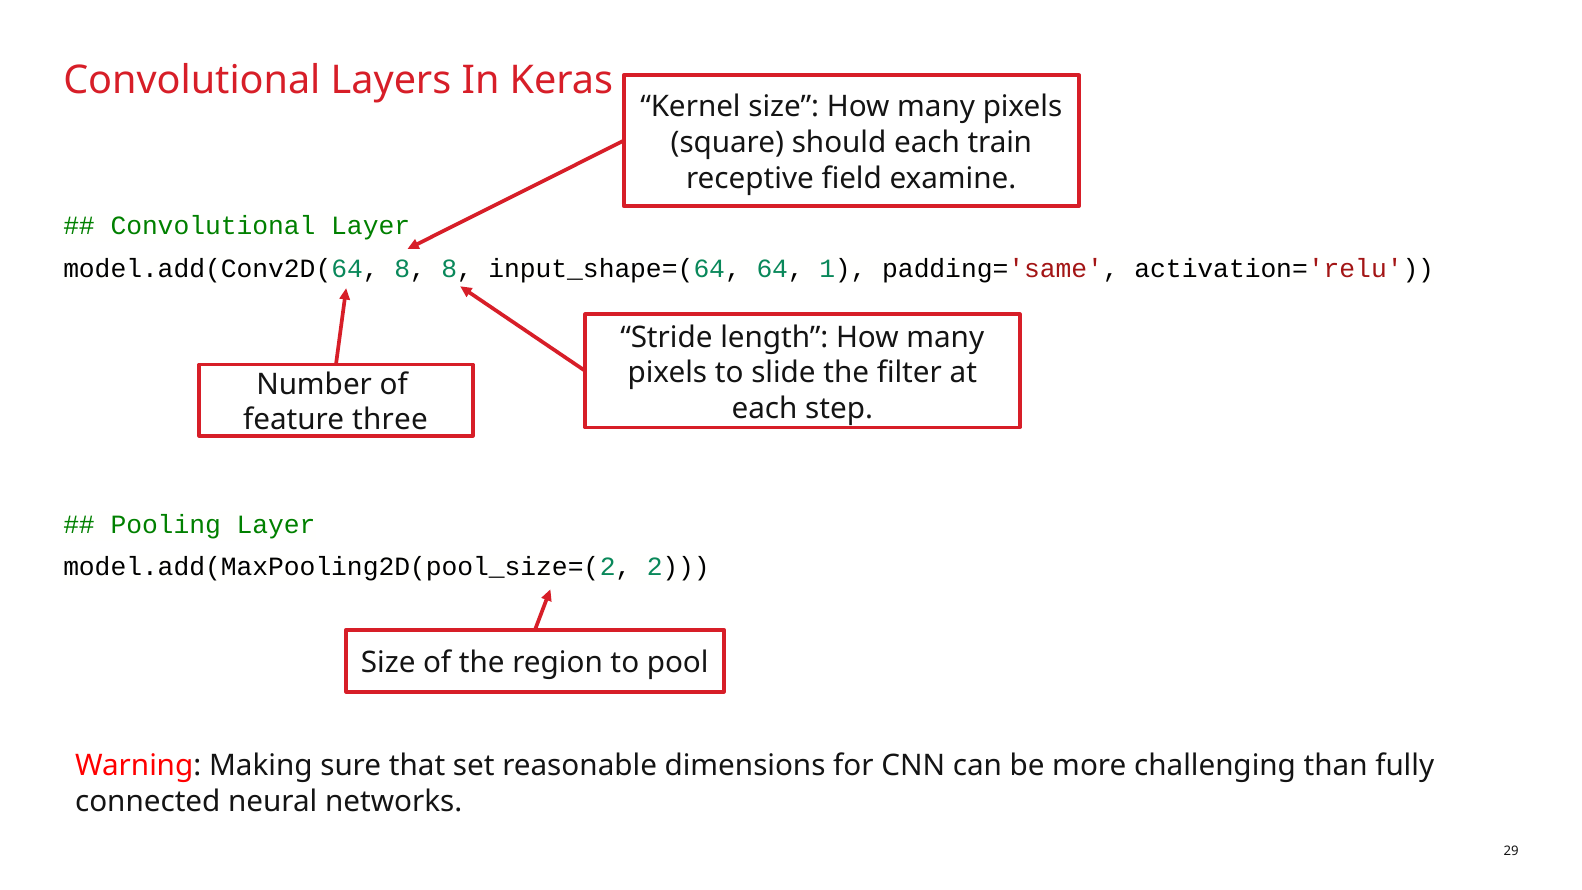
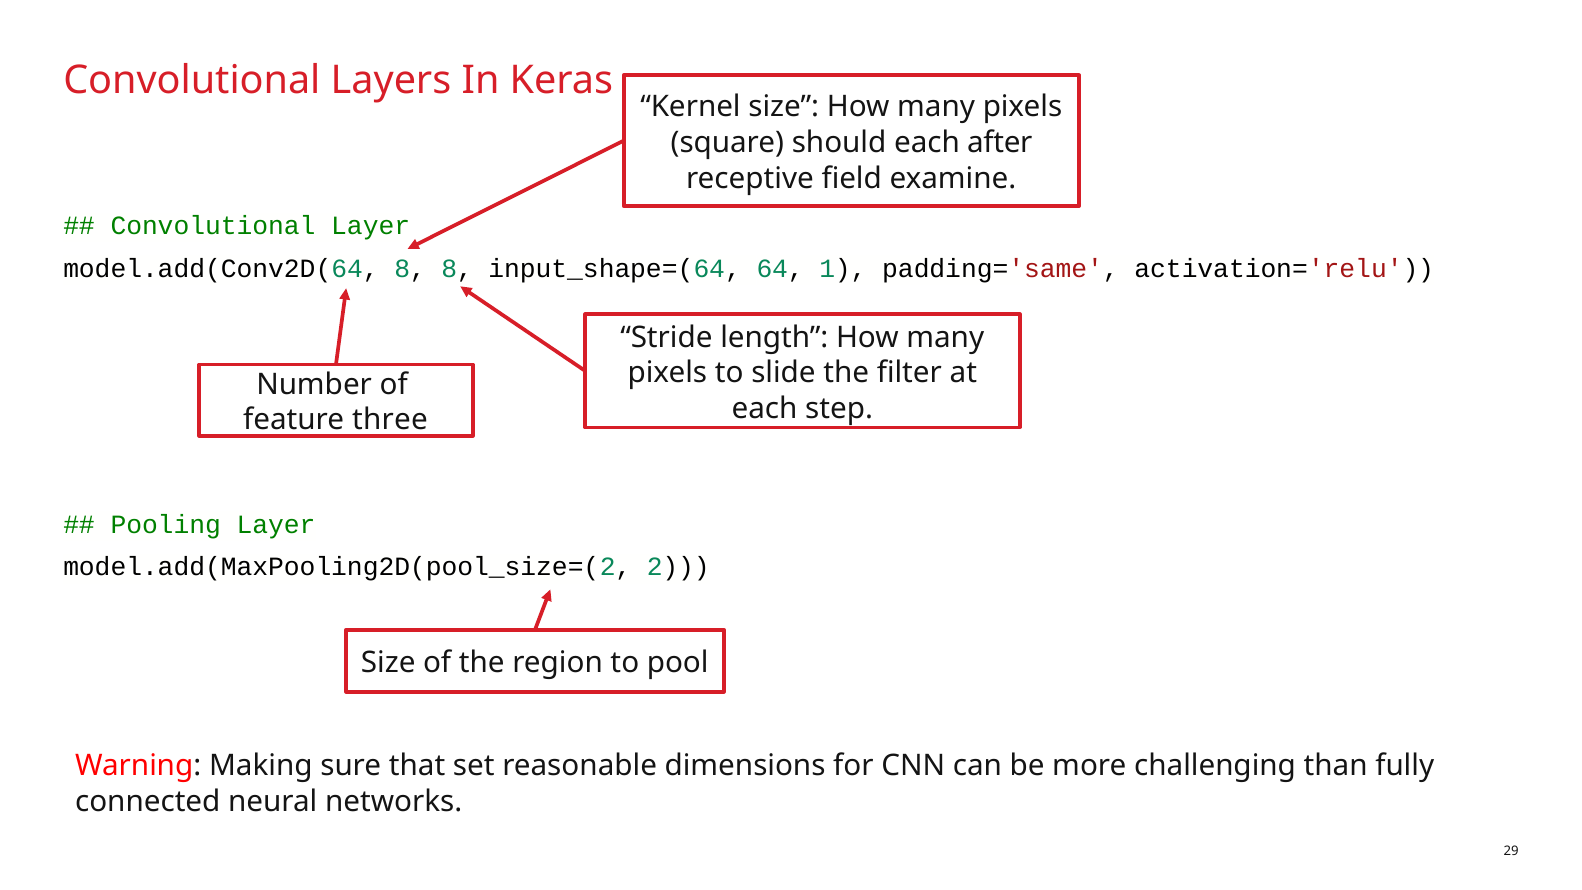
train: train -> after (1000, 143)
